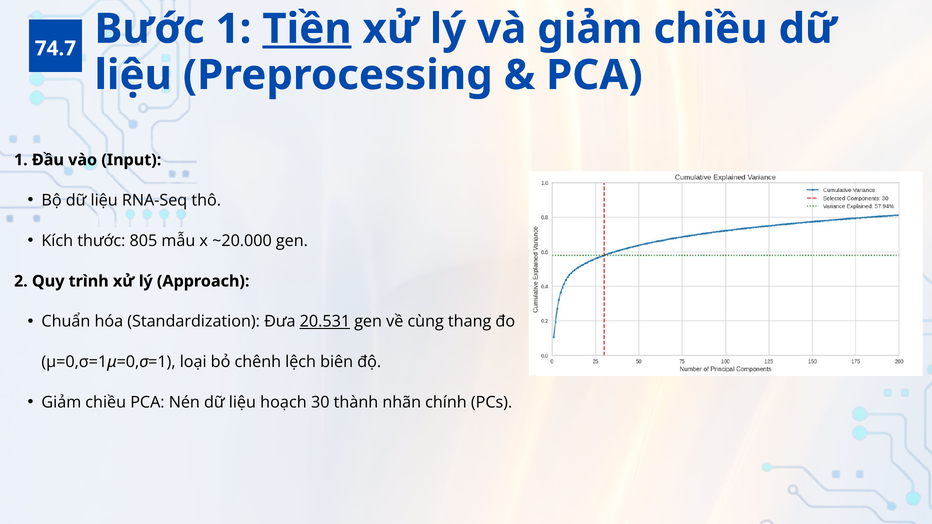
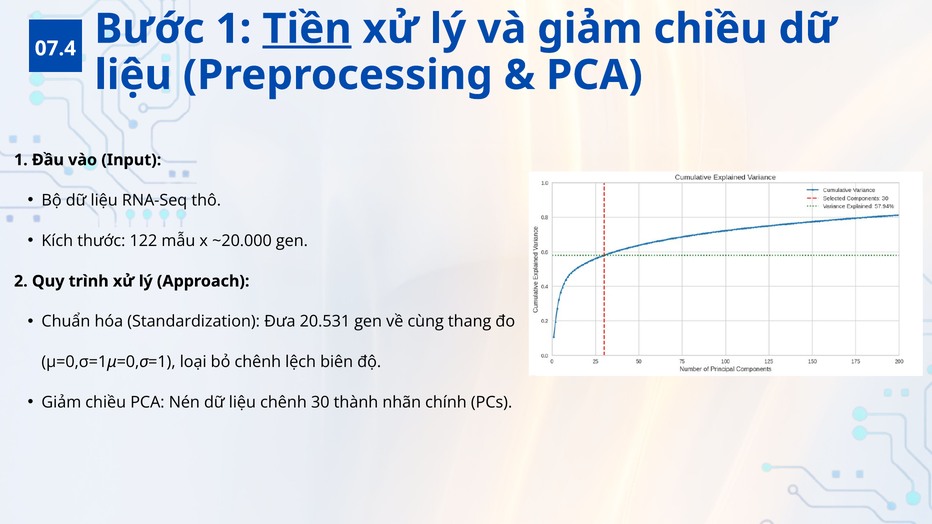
74.7: 74.7 -> 07.4 (55, 48)
805: 805 -> 122 (143, 241)
20.531 underline: present -> none (325, 322)
liệu hoạch: hoạch -> chênh (283, 403)
